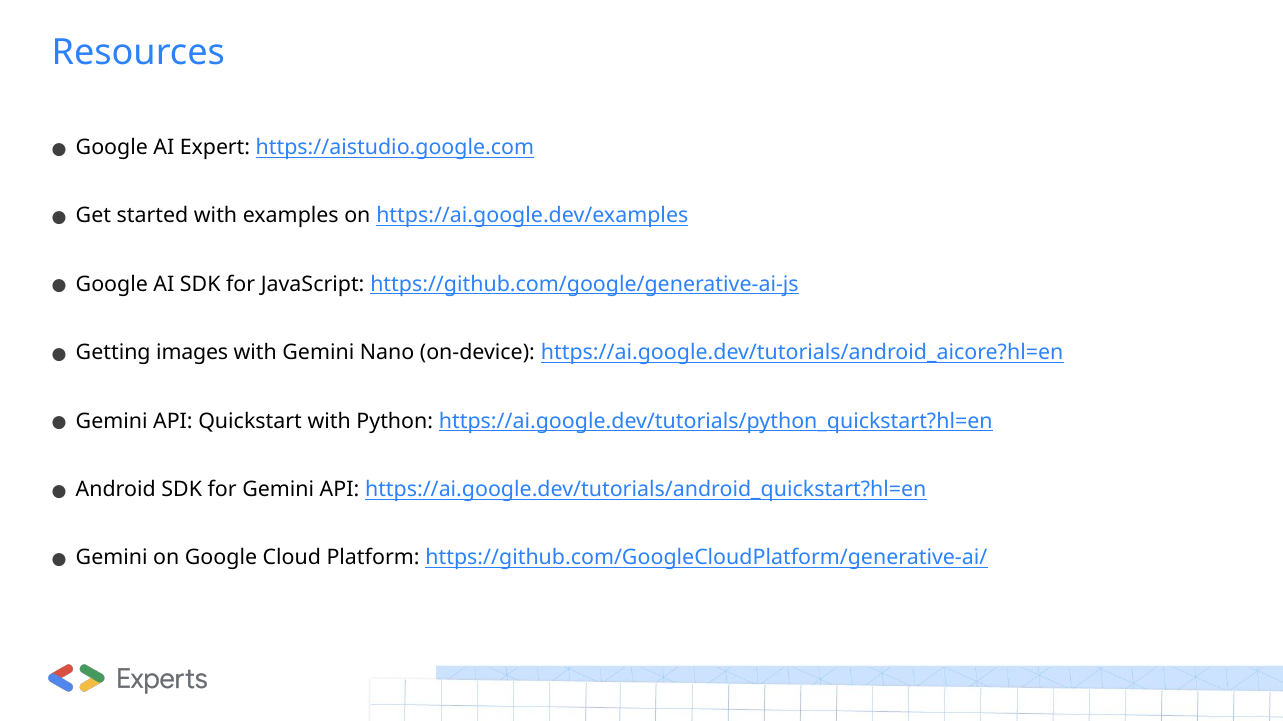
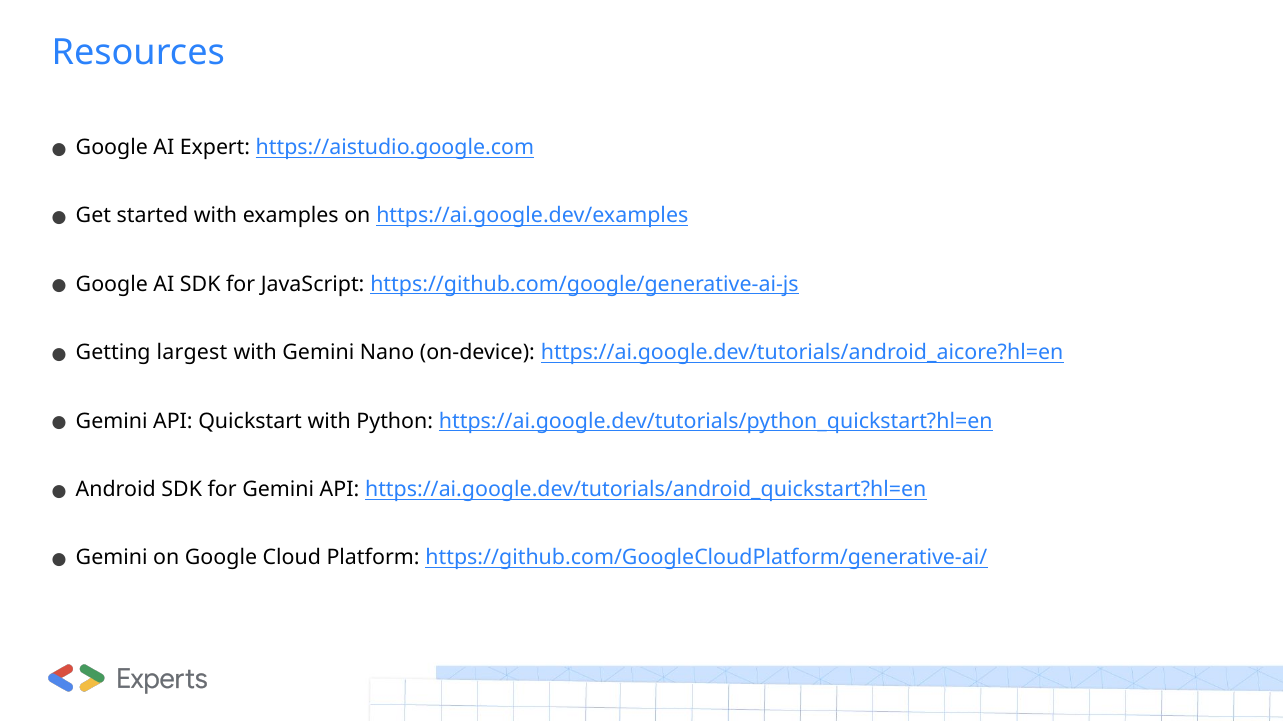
images: images -> largest (192, 353)
